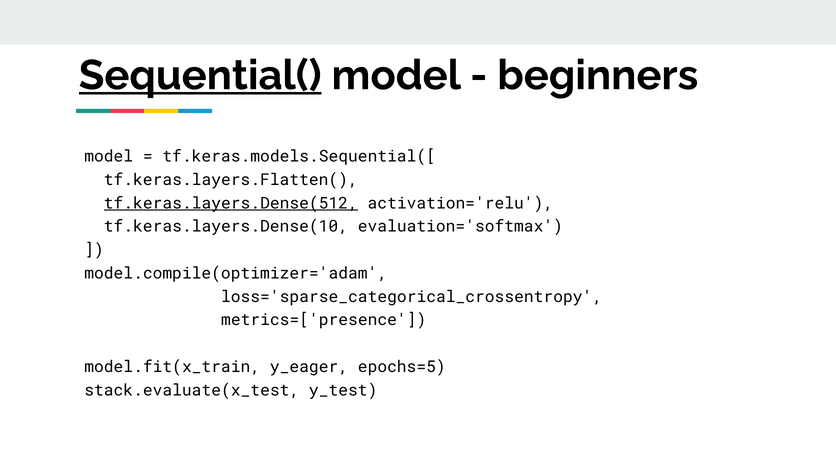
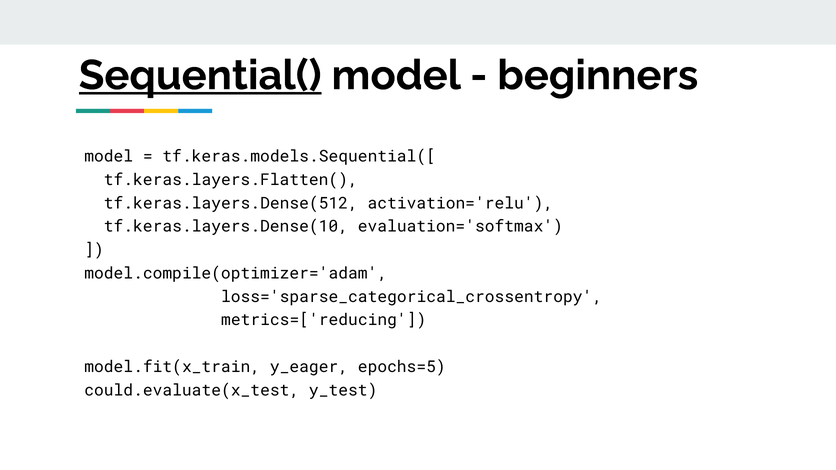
tf.keras.layers.Dense(512 underline: present -> none (231, 203)
metrics=['presence: metrics=['presence -> metrics=['reducing (324, 320)
stack.evaluate(x_test: stack.evaluate(x_test -> could.evaluate(x_test (192, 391)
